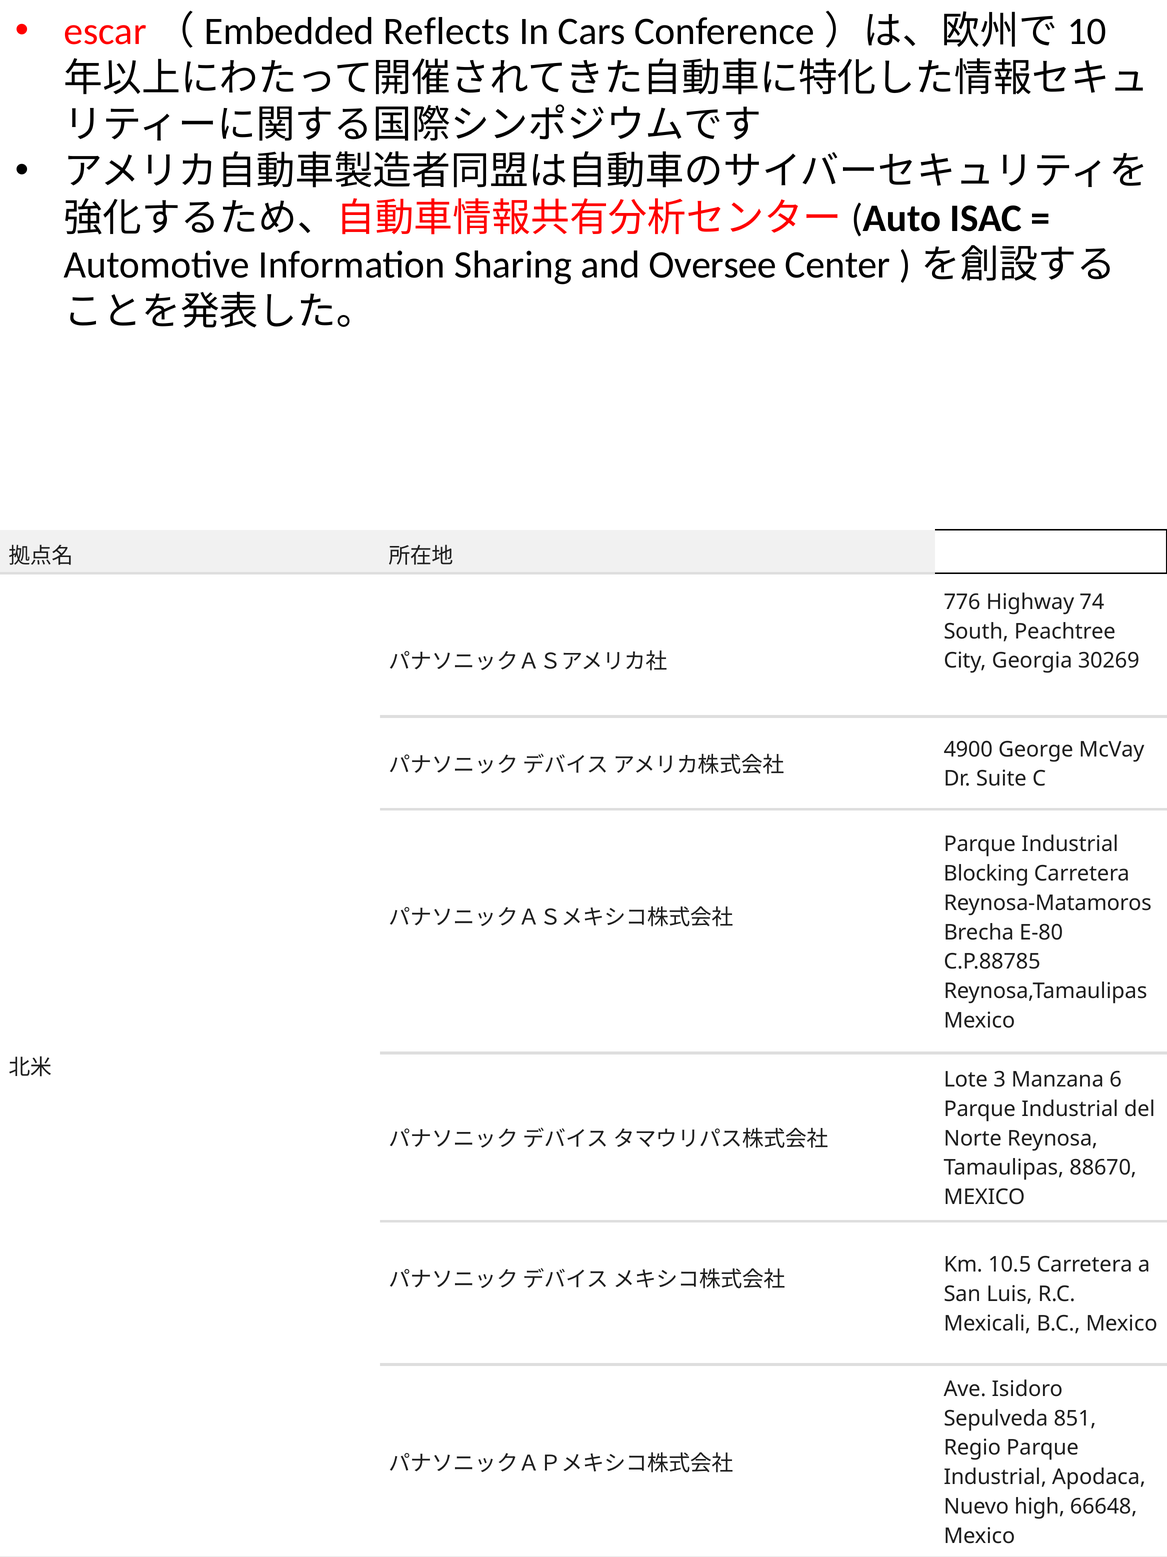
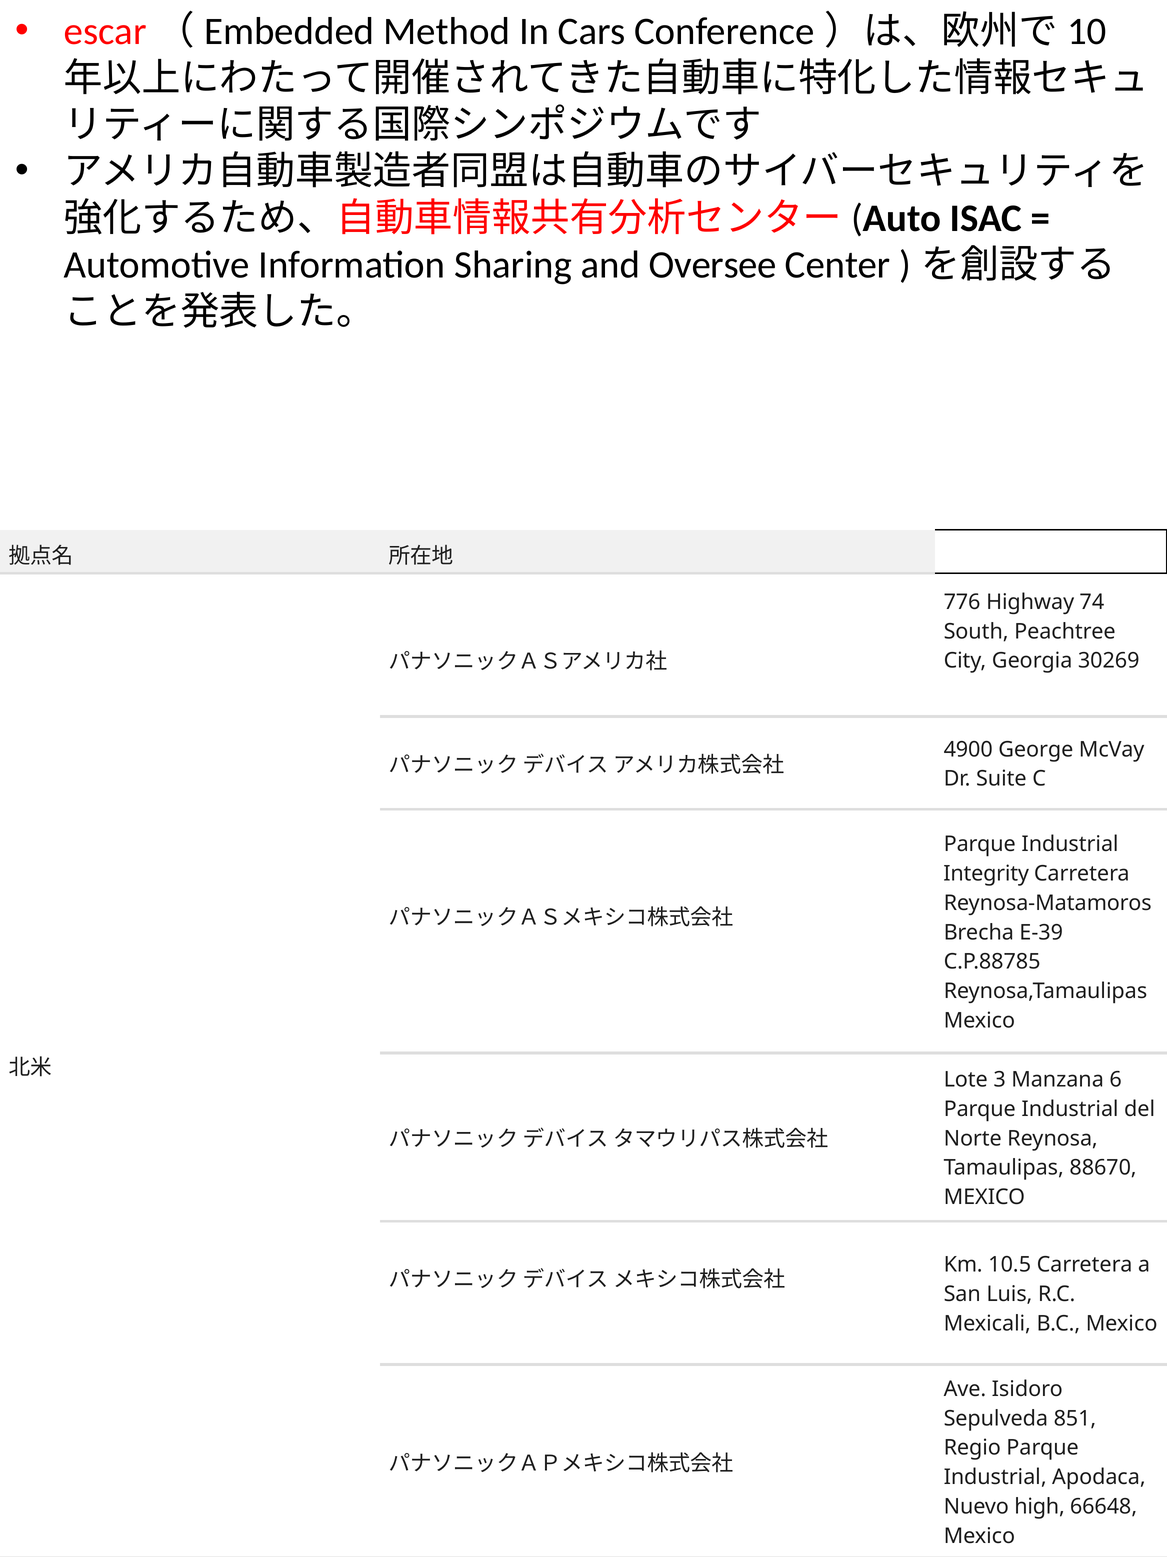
Reflects: Reflects -> Method (447, 31)
Blocking: Blocking -> Integrity (986, 873)
E-80: E-80 -> E-39 (1041, 932)
